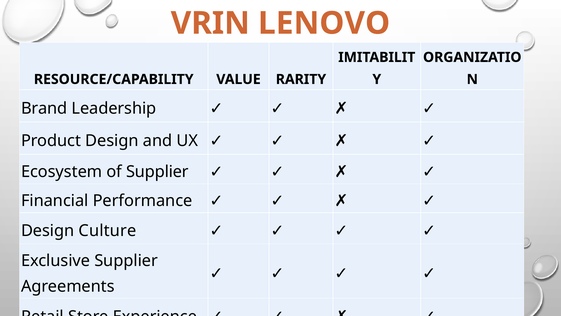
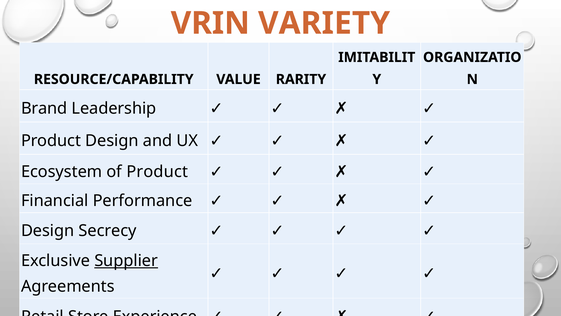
LENOVO: LENOVO -> VARIETY (324, 23)
of Supplier: Supplier -> Product (157, 171)
Culture: Culture -> Secrecy (108, 230)
Supplier underline: none -> present (126, 260)
